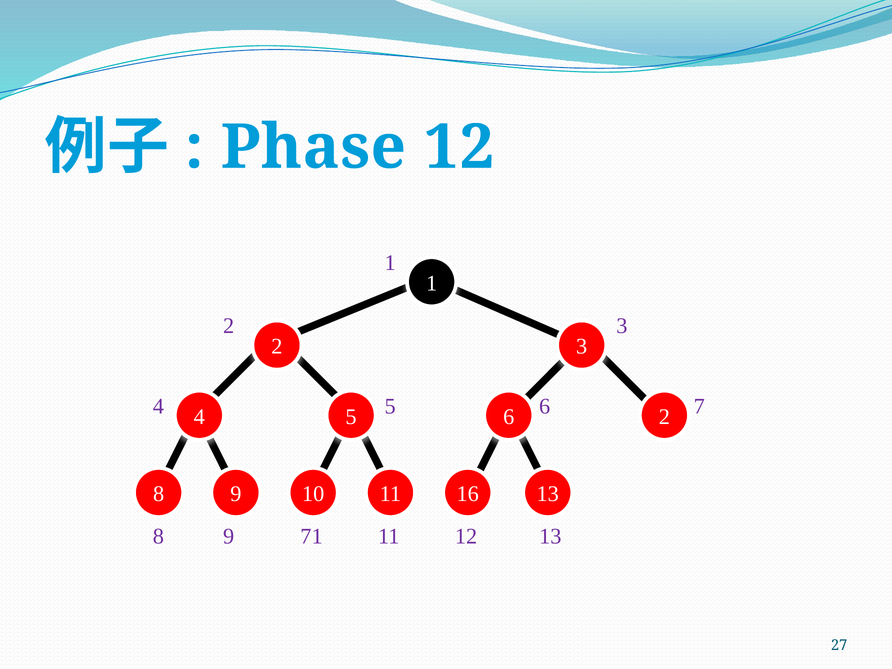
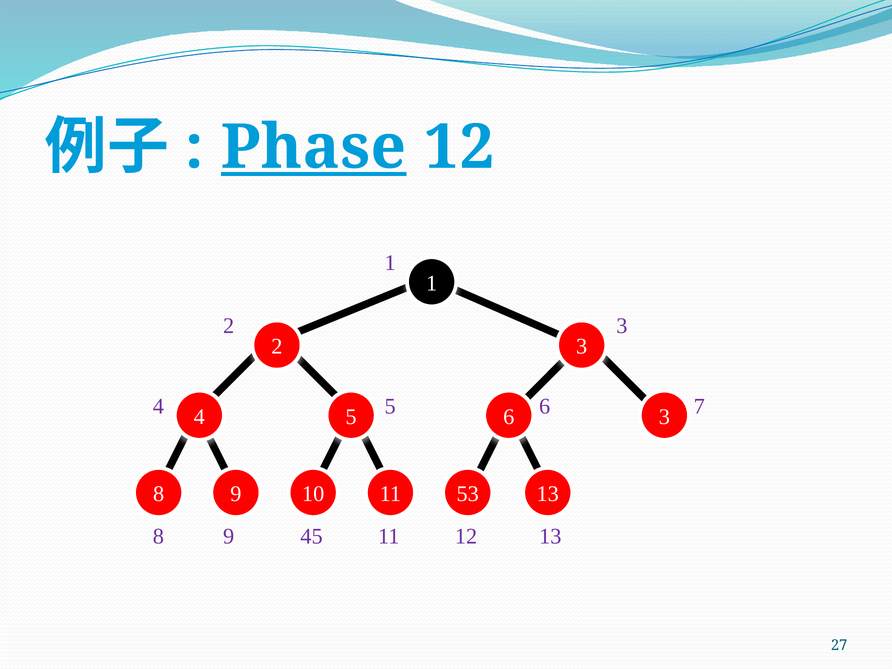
Phase underline: none -> present (313, 147)
5 2: 2 -> 3 (664, 417)
16: 16 -> 53 (468, 494)
71: 71 -> 45 (312, 536)
